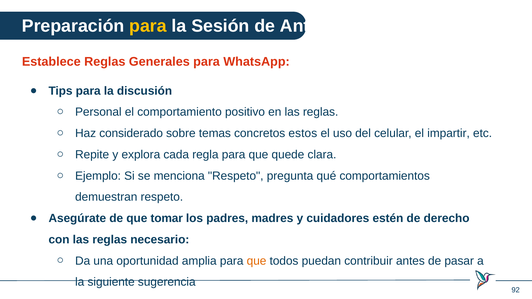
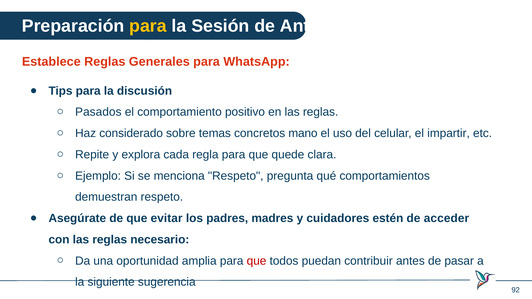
Personal: Personal -> Pasados (98, 112)
estos: estos -> mano (303, 133)
tomar: tomar -> evitar (167, 218)
derecho: derecho -> acceder (446, 218)
que colour: orange -> red (257, 261)
